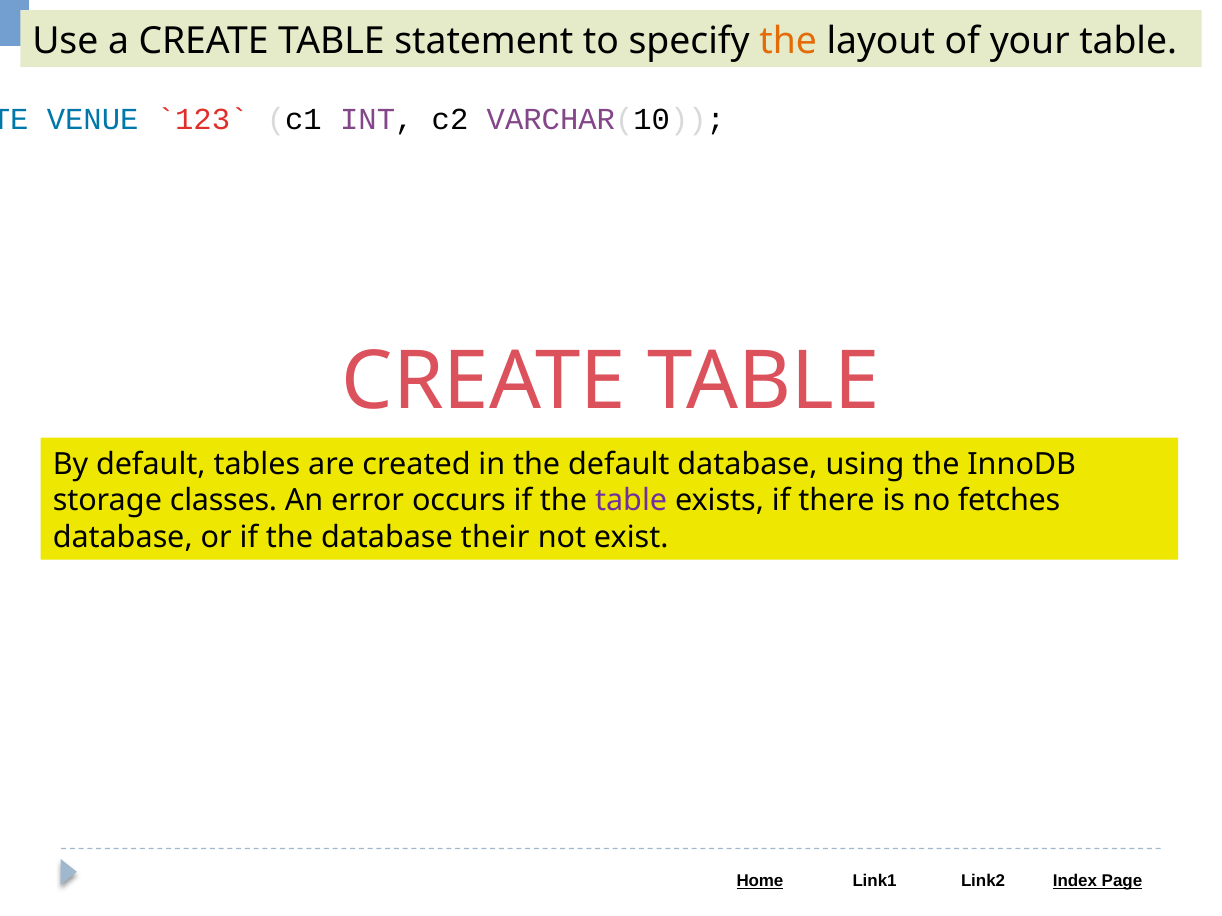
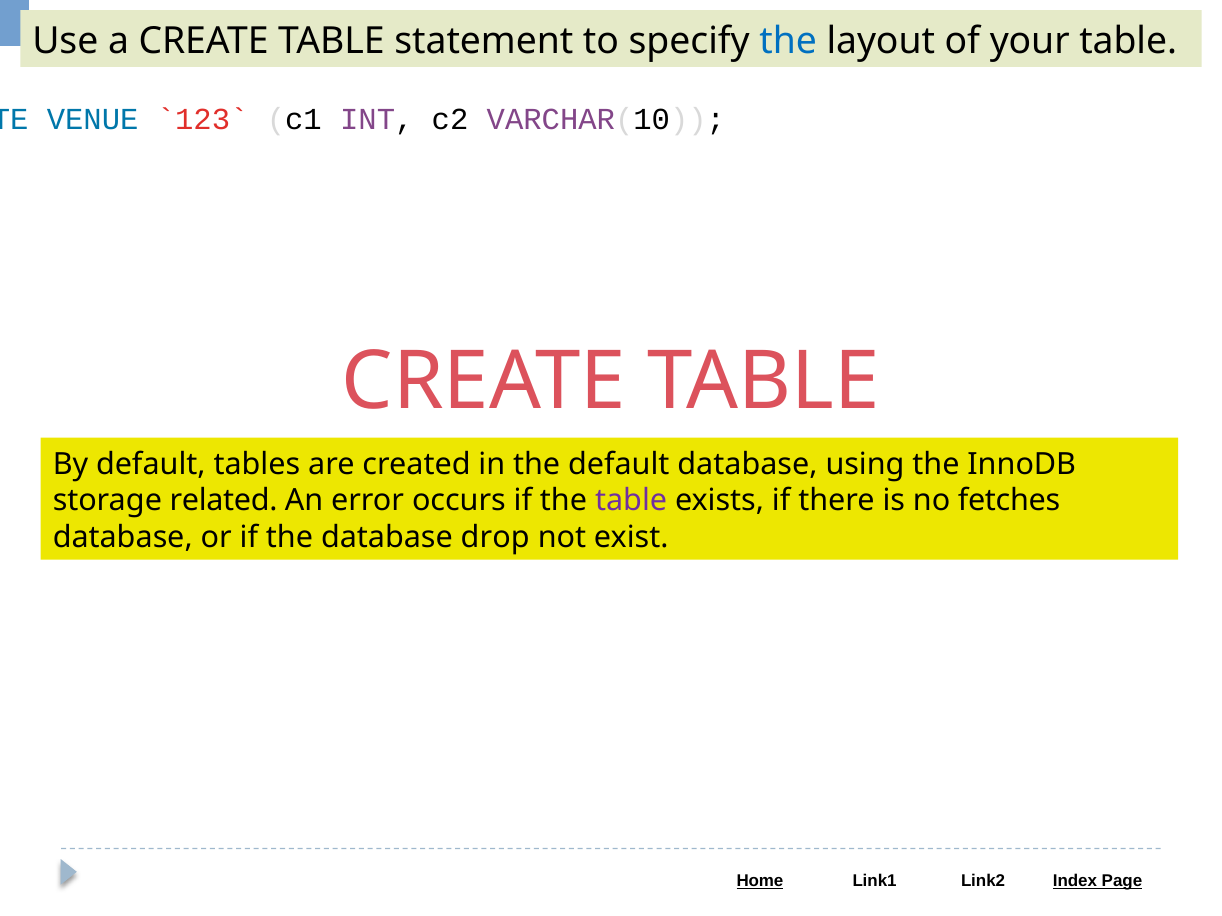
the colour: orange -> blue (788, 41)
classes: classes -> related (224, 501)
their: their -> drop (495, 538)
